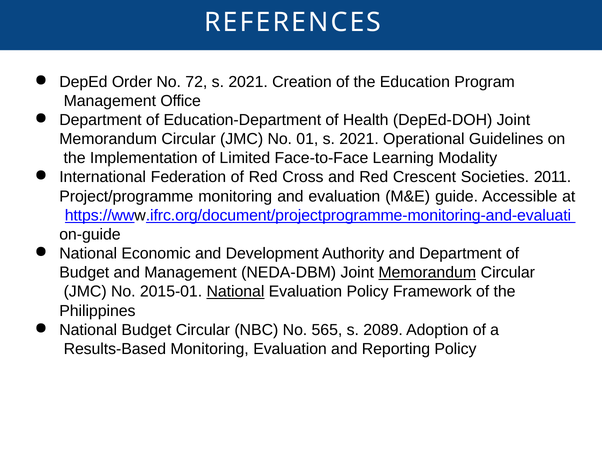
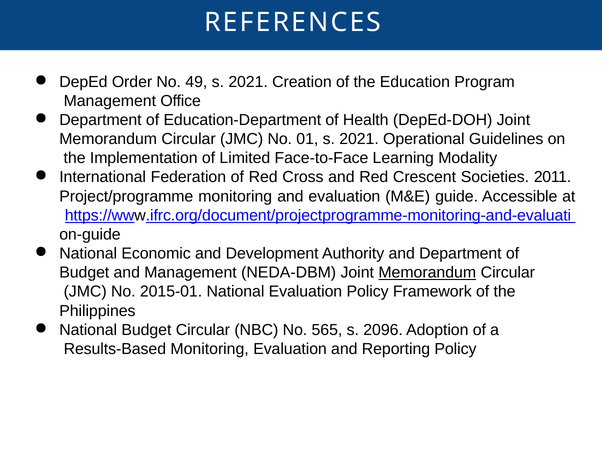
72: 72 -> 49 (196, 82)
National underline: present -> none (235, 291)
2089: 2089 -> 2096 (383, 329)
